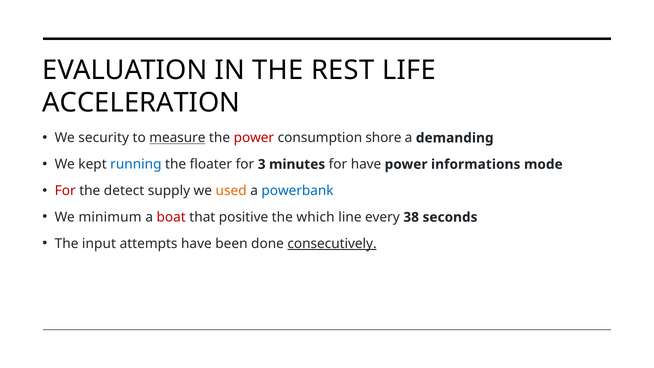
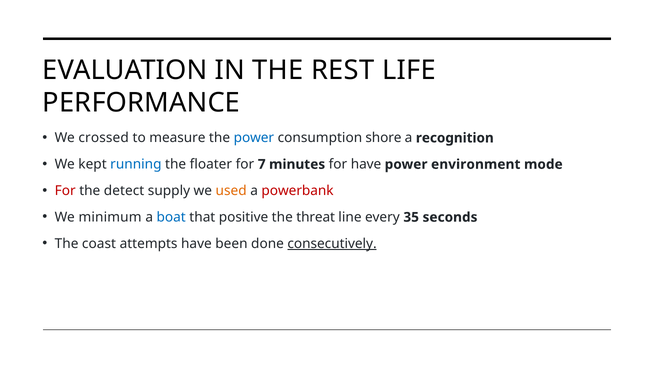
ACCELERATION: ACCELERATION -> PERFORMANCE (141, 103)
security: security -> crossed (104, 138)
measure underline: present -> none (177, 138)
power colour: red -> blue (254, 138)
demanding: demanding -> recognition (455, 138)
3: 3 -> 7 (262, 164)
informations: informations -> environment (476, 164)
powerbank colour: blue -> red (298, 191)
boat colour: red -> blue (171, 217)
which: which -> threat (316, 217)
38: 38 -> 35 (411, 217)
input: input -> coast (99, 244)
